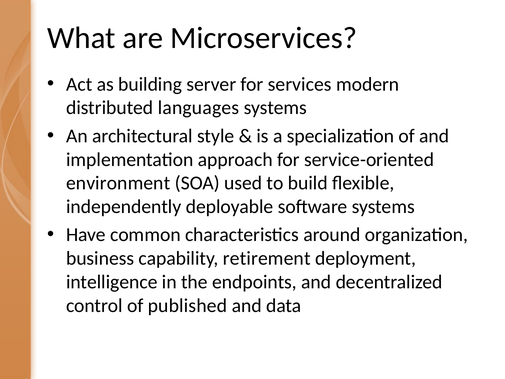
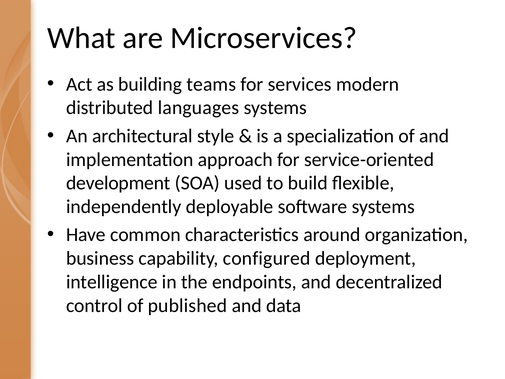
server: server -> teams (211, 84)
environment: environment -> development (118, 183)
retirement: retirement -> configured (267, 258)
